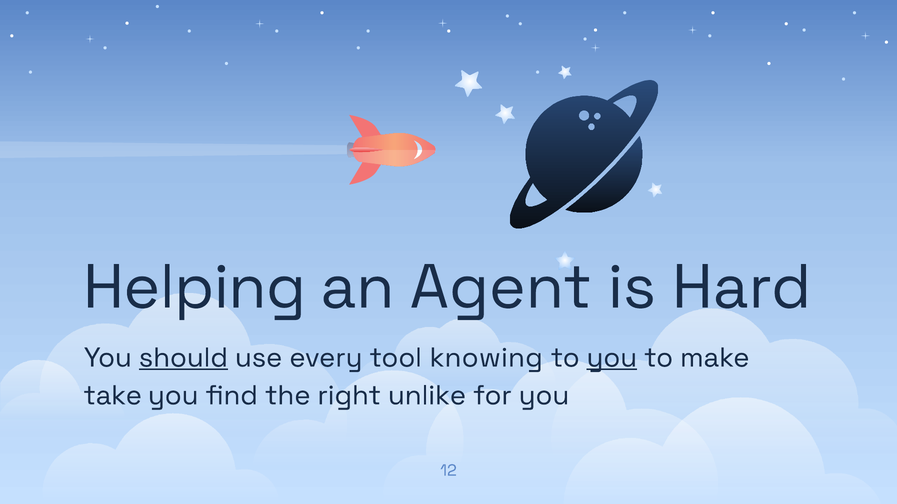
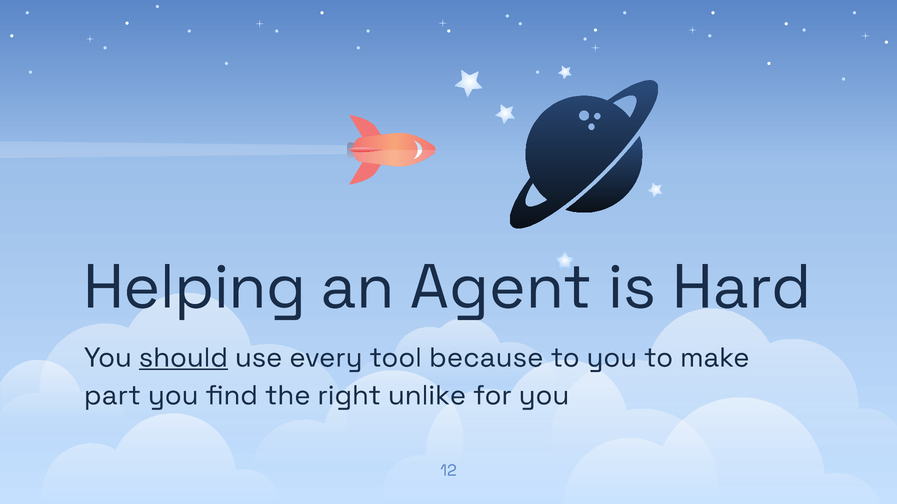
knowing: knowing -> because (486, 358)
you underline: present -> none (612, 358)
take: take -> part (112, 396)
